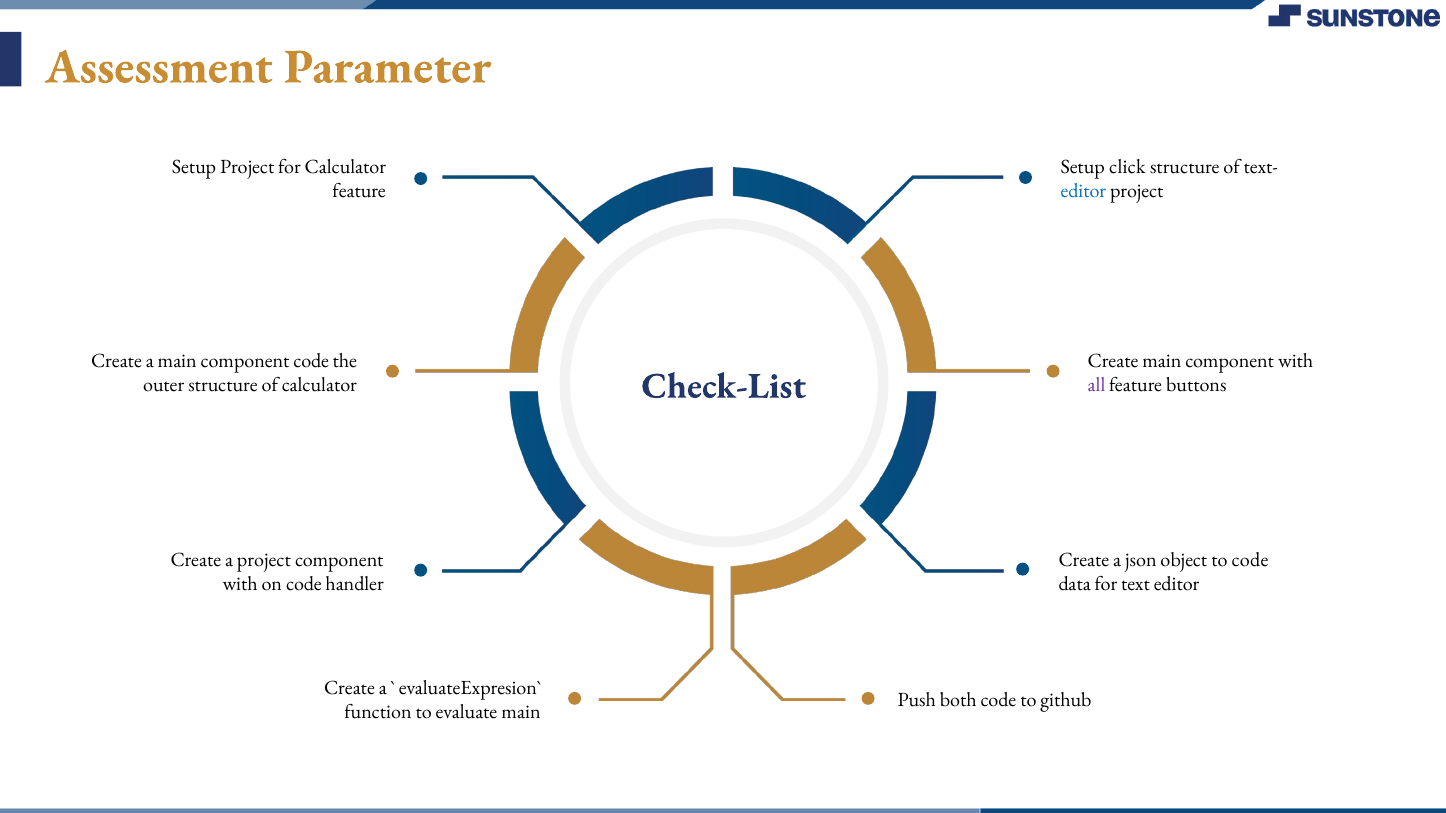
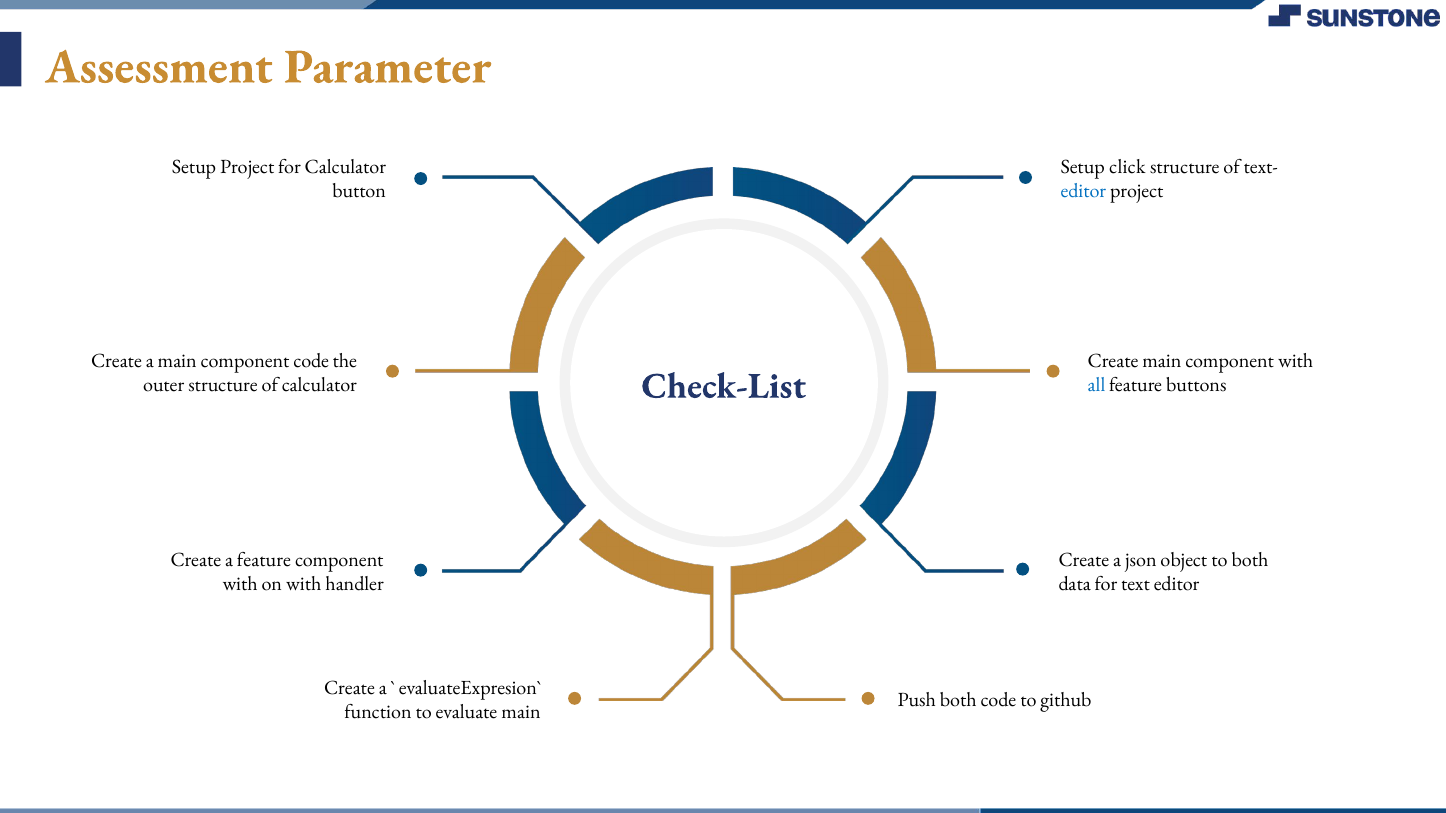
feature: feature -> button (359, 191)
all colour: purple -> blue (1097, 385)
a project: project -> feature (264, 560)
to code: code -> both (1250, 560)
on code: code -> with (304, 584)
